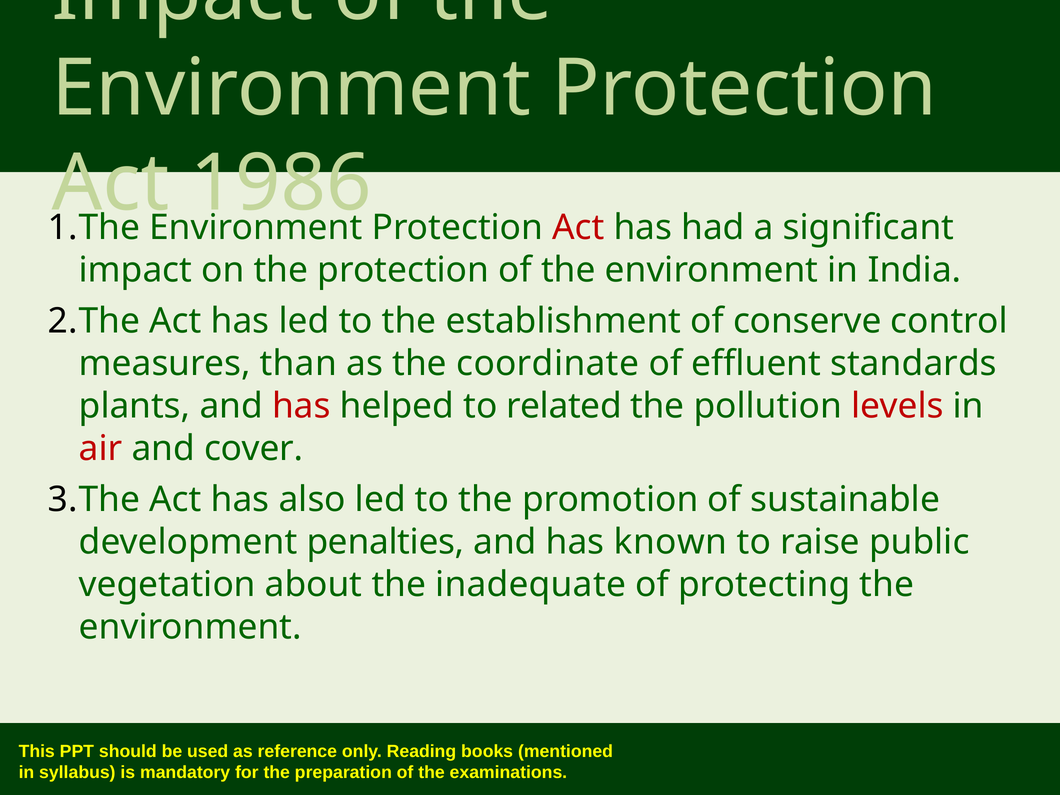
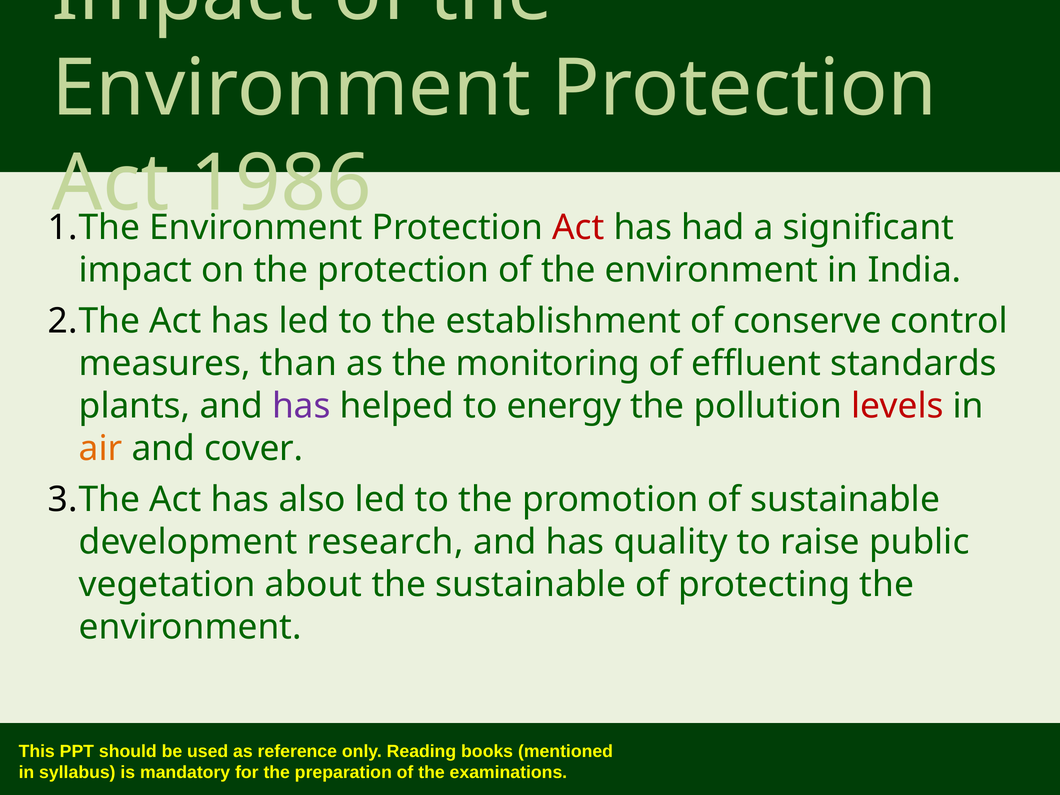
coordinate: coordinate -> monitoring (548, 364)
has colour: red -> purple (301, 406)
related: related -> energy (564, 406)
air colour: red -> orange (101, 448)
penalties: penalties -> research (385, 542)
known: known -> quality (671, 542)
the inadequate: inadequate -> sustainable (531, 585)
